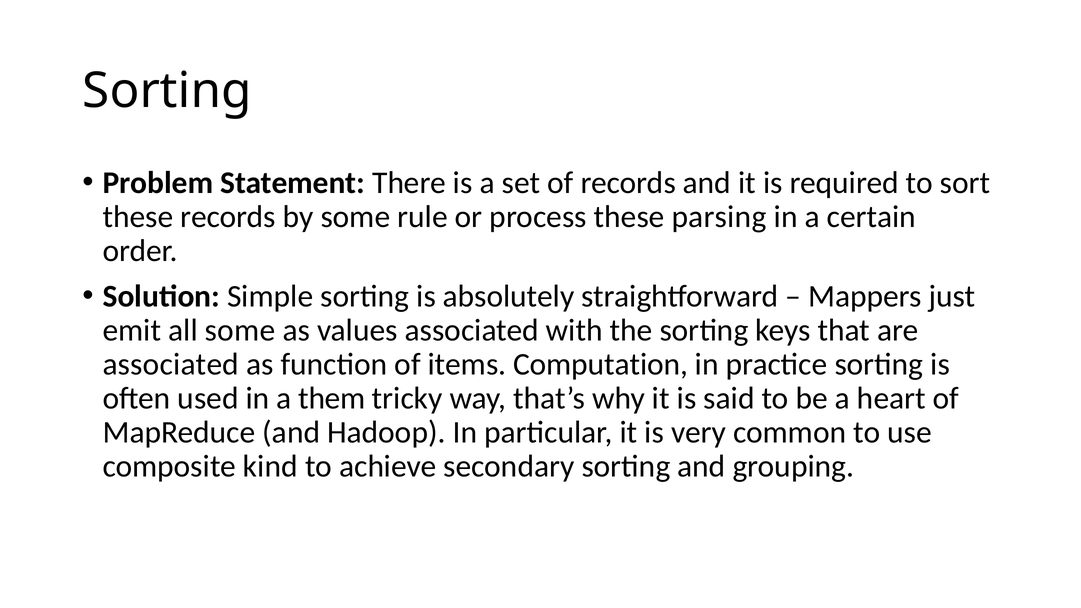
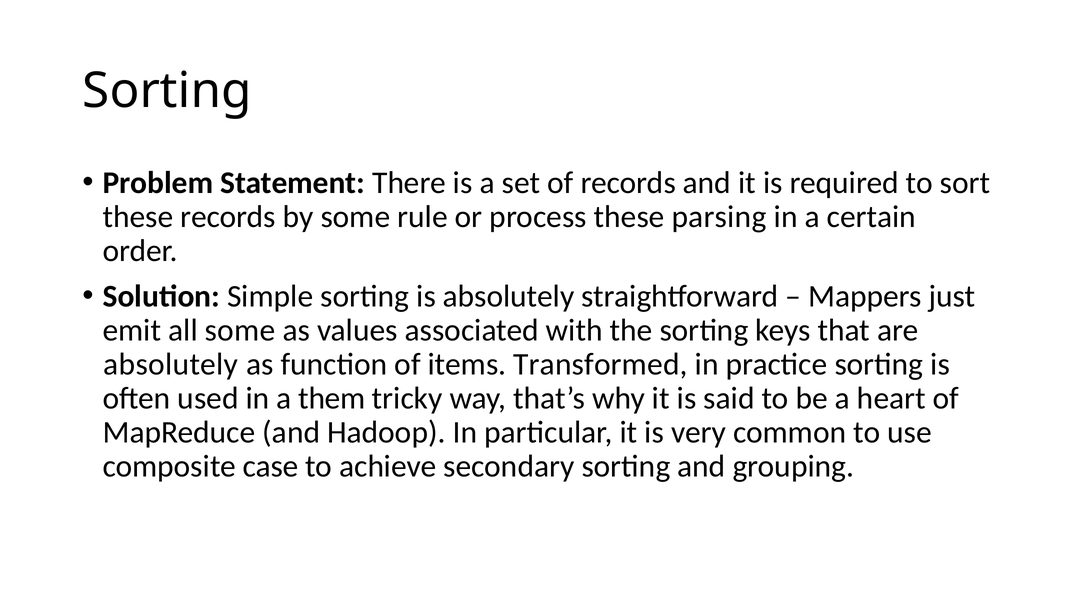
associated: associated -> absolutely (171, 364)
Computation: Computation -> Transformed (600, 364)
kind: kind -> case (271, 466)
